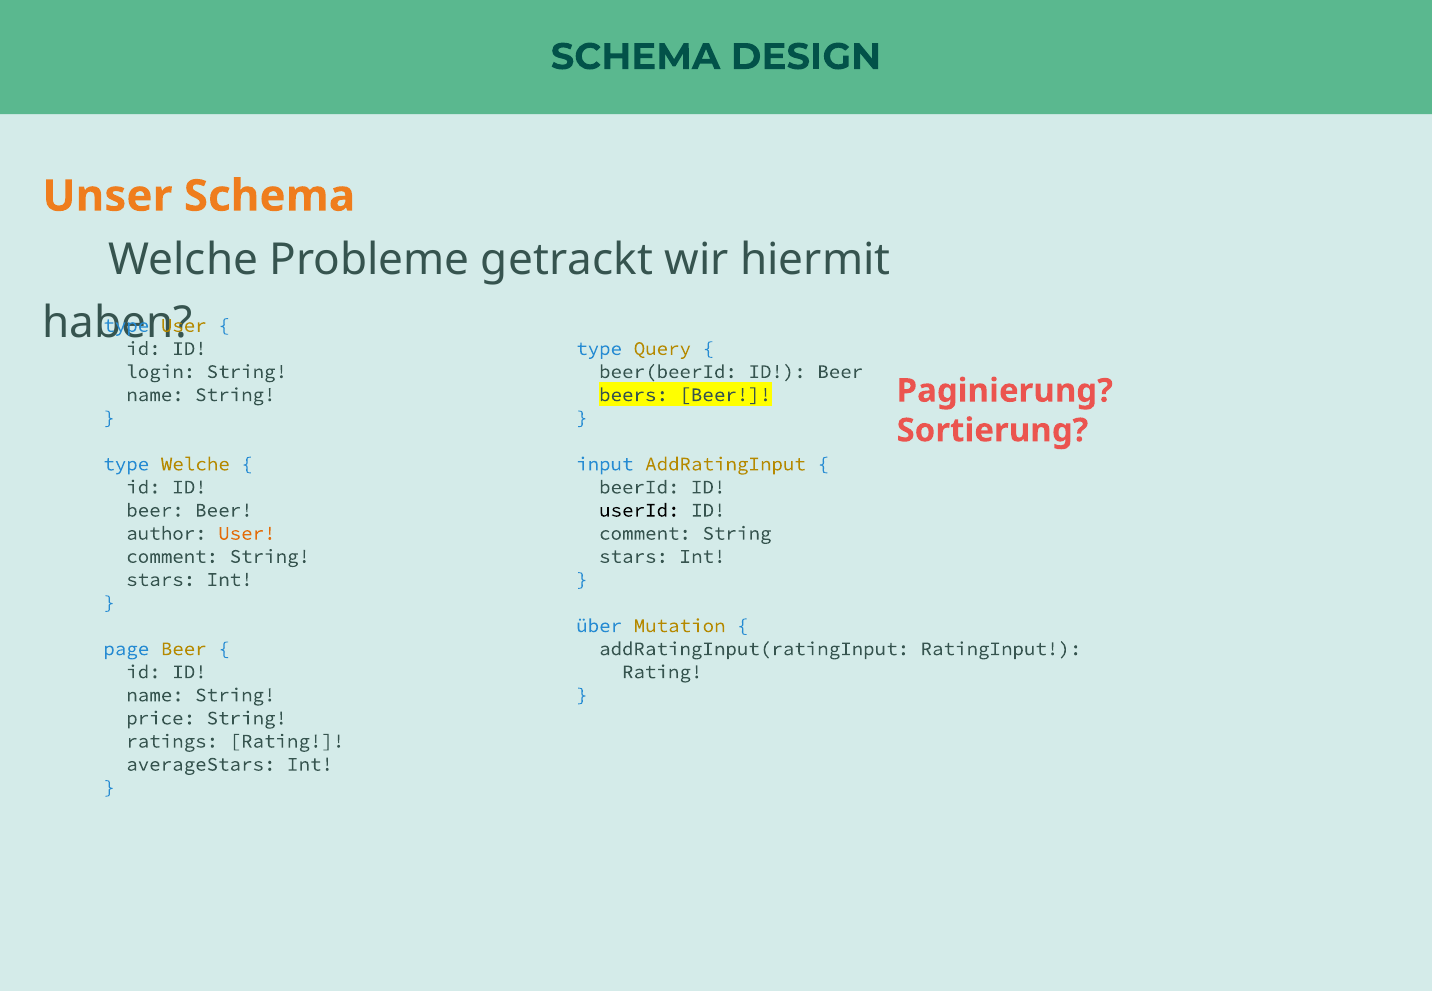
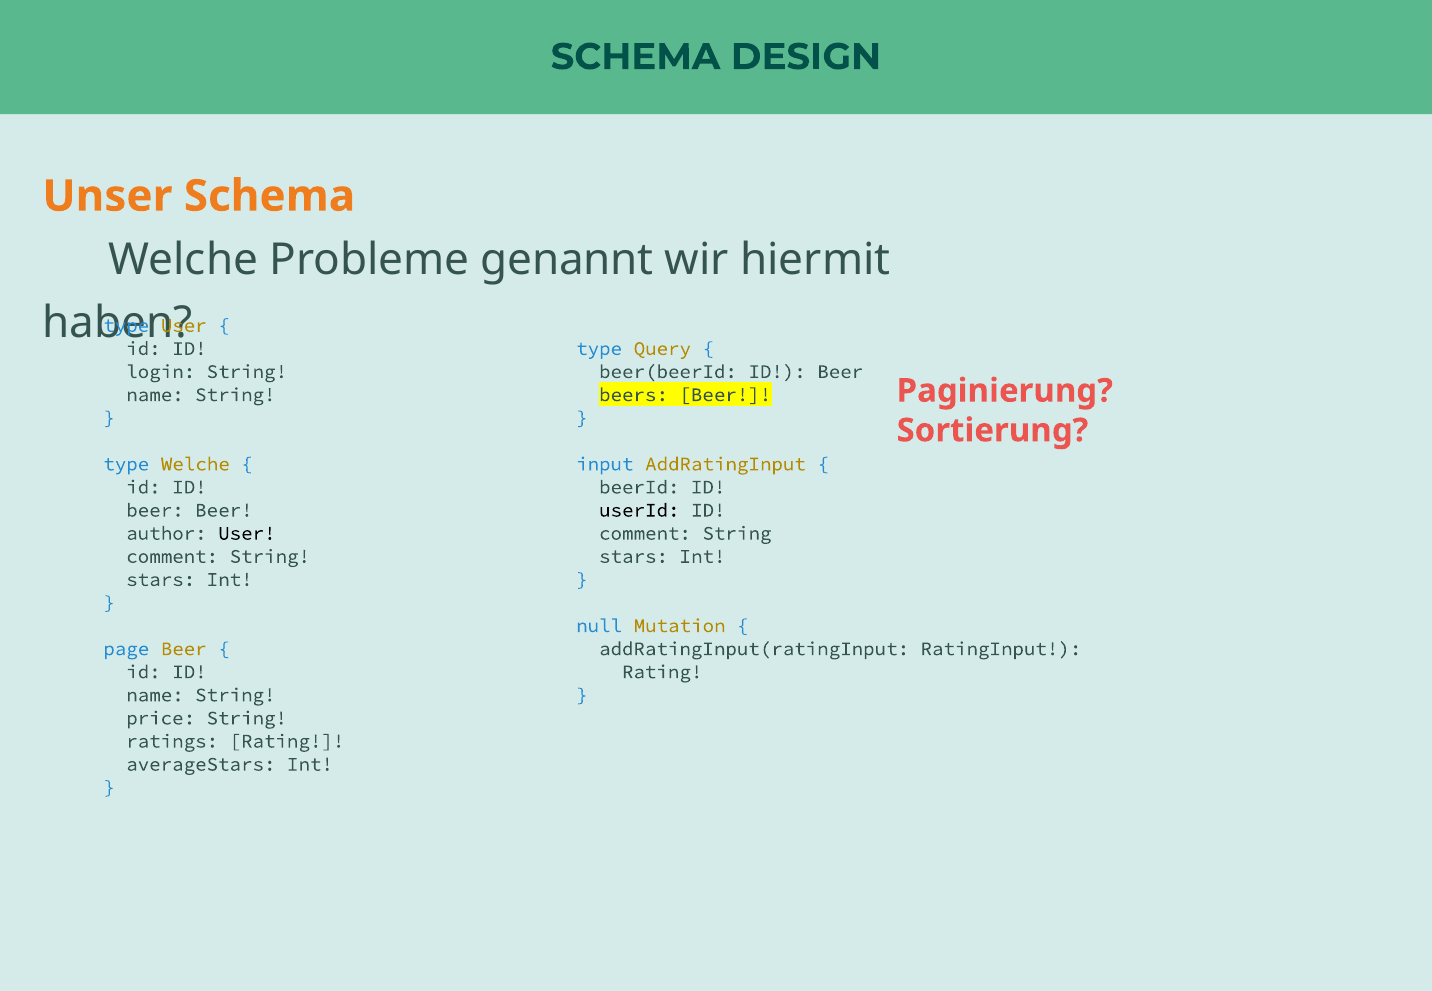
getrackt: getrackt -> genannt (567, 260)
User colour: orange -> black (247, 534)
über: über -> null (599, 626)
